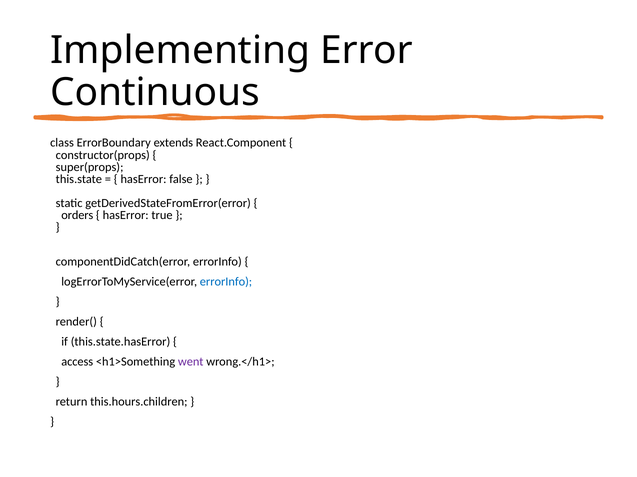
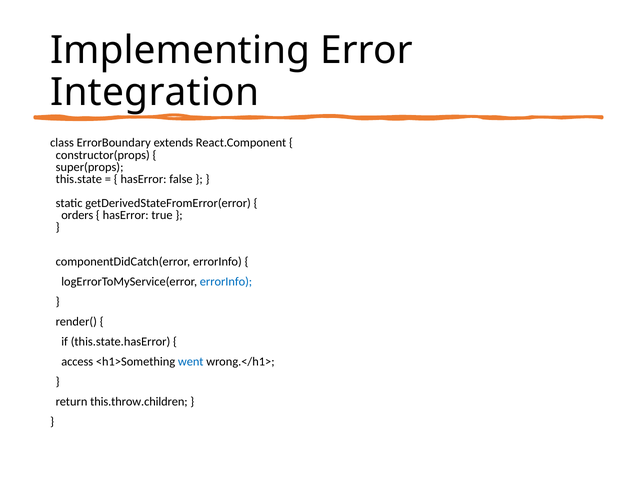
Continuous: Continuous -> Integration (155, 92)
went colour: purple -> blue (191, 362)
this.hours.children: this.hours.children -> this.throw.children (139, 402)
